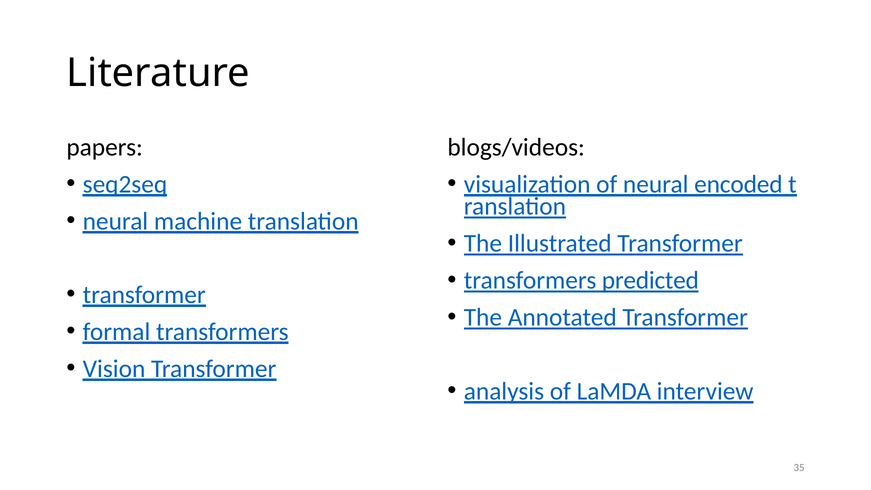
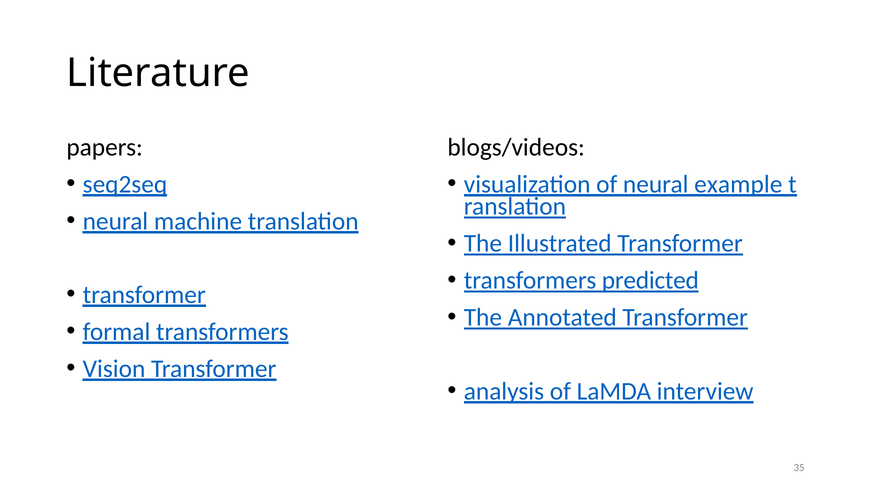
encoded: encoded -> example (738, 184)
